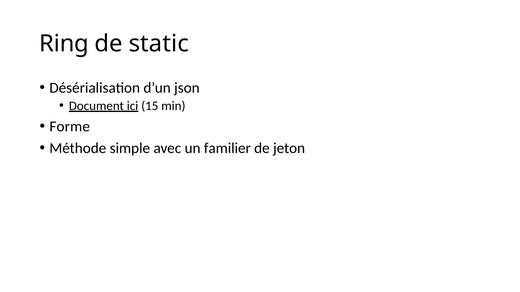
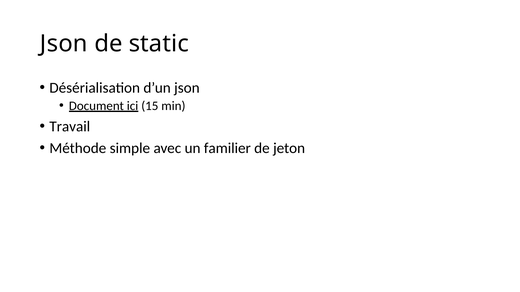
Ring: Ring -> Json (64, 44)
Forme: Forme -> Travail (70, 127)
